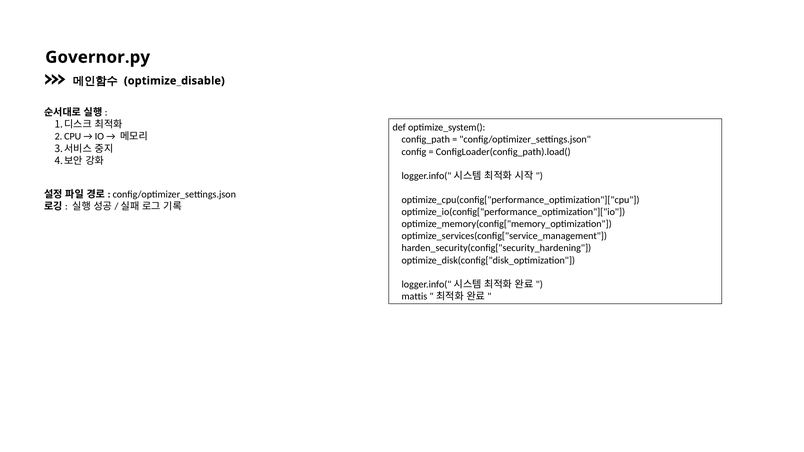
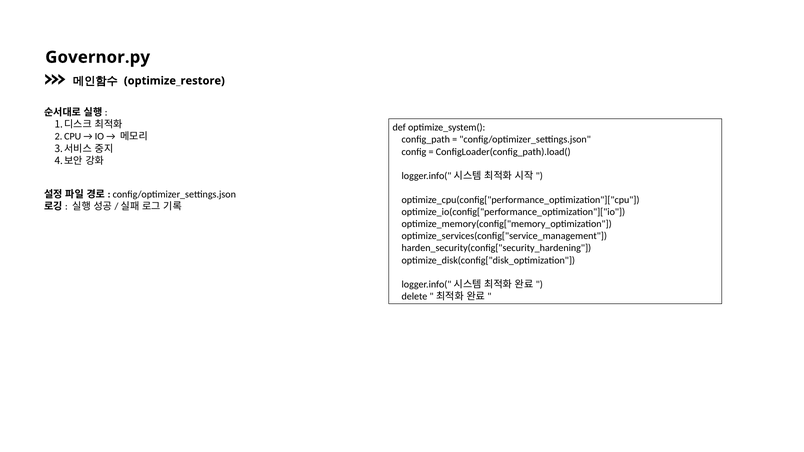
optimize_disable: optimize_disable -> optimize_restore (174, 81)
mattis: mattis -> delete (414, 297)
